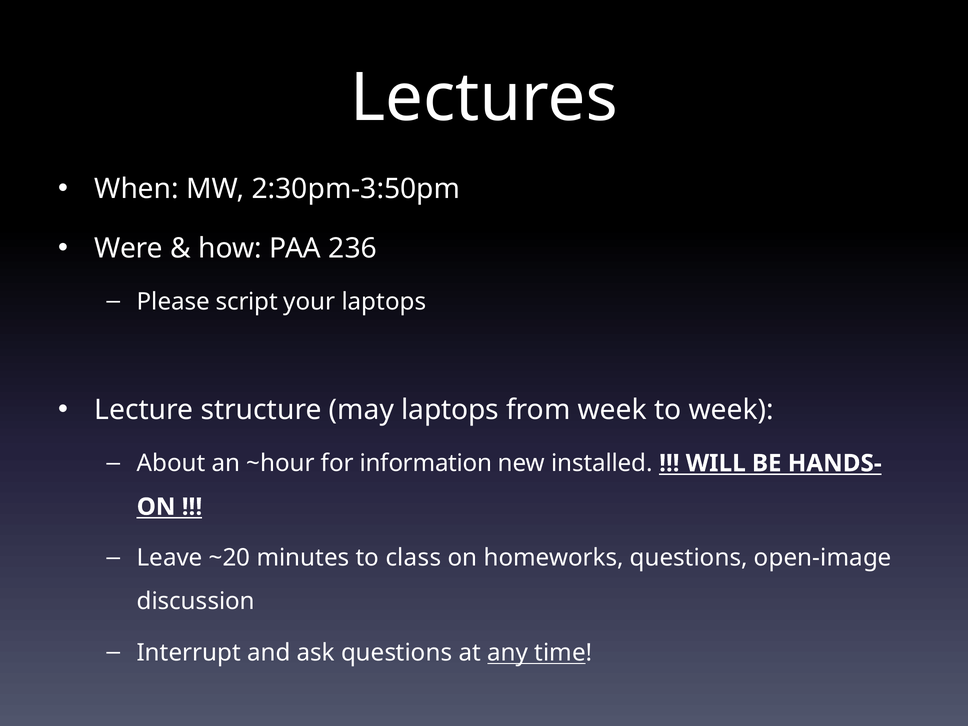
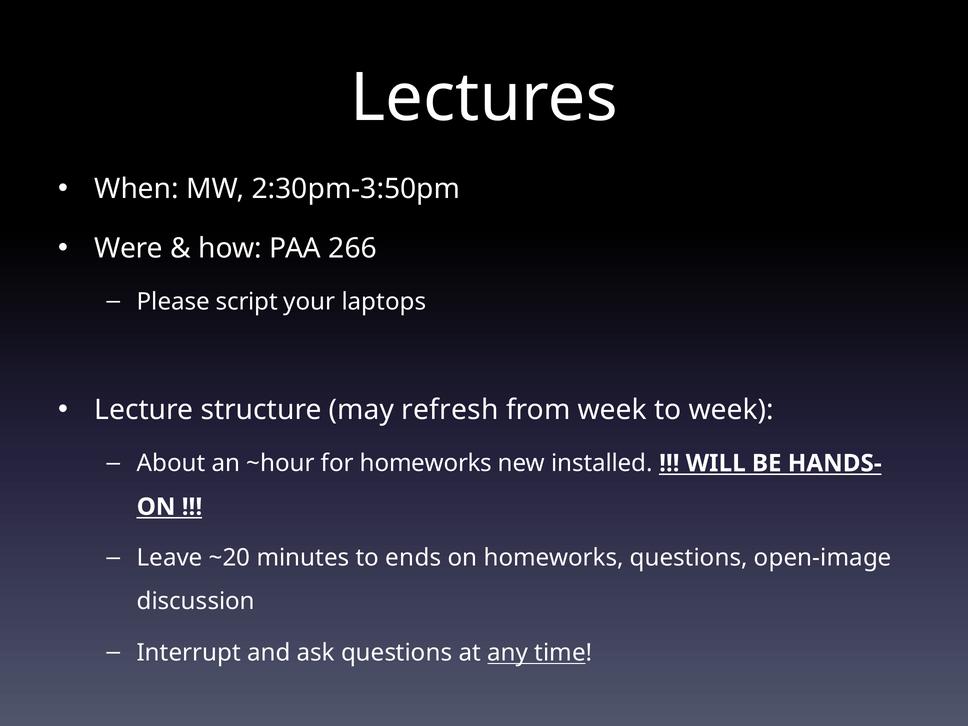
236: 236 -> 266 (353, 248)
may laptops: laptops -> refresh (450, 410)
for information: information -> homeworks (426, 463)
class: class -> ends (413, 558)
